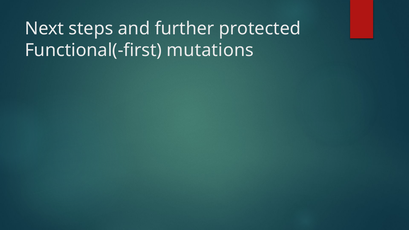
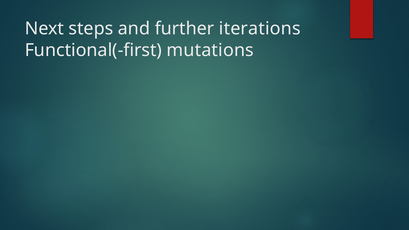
protected: protected -> iterations (260, 29)
